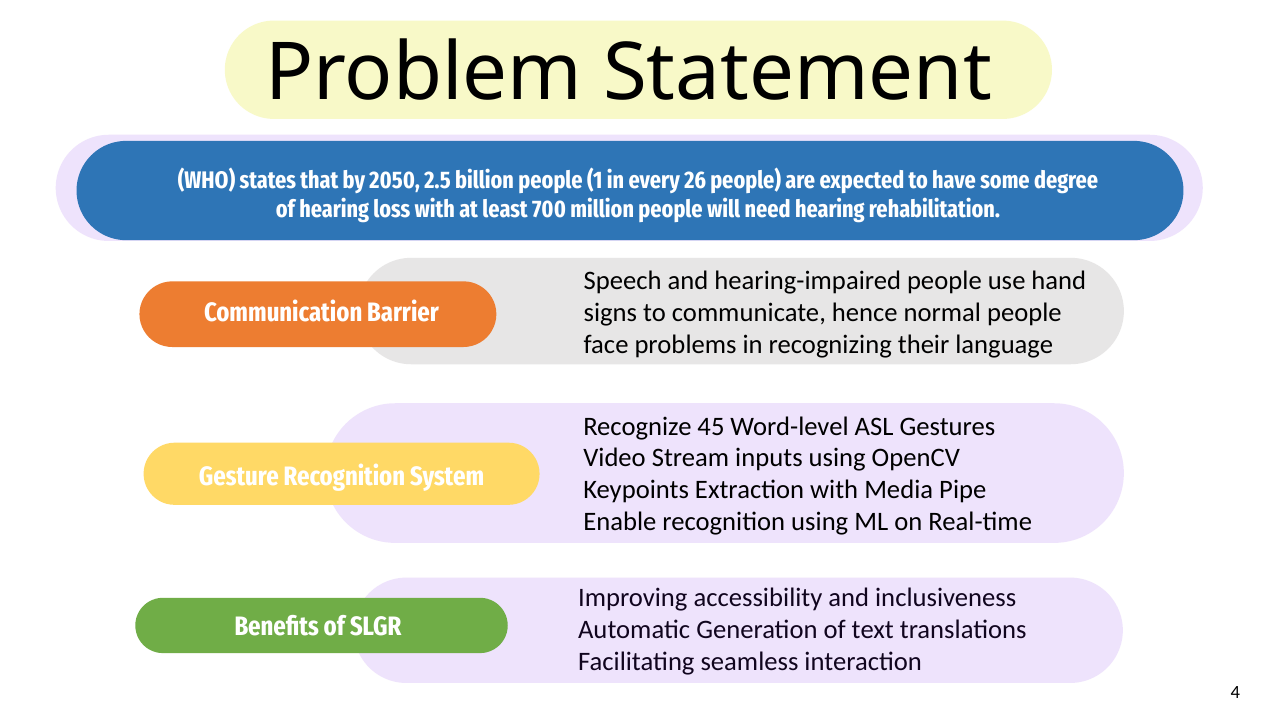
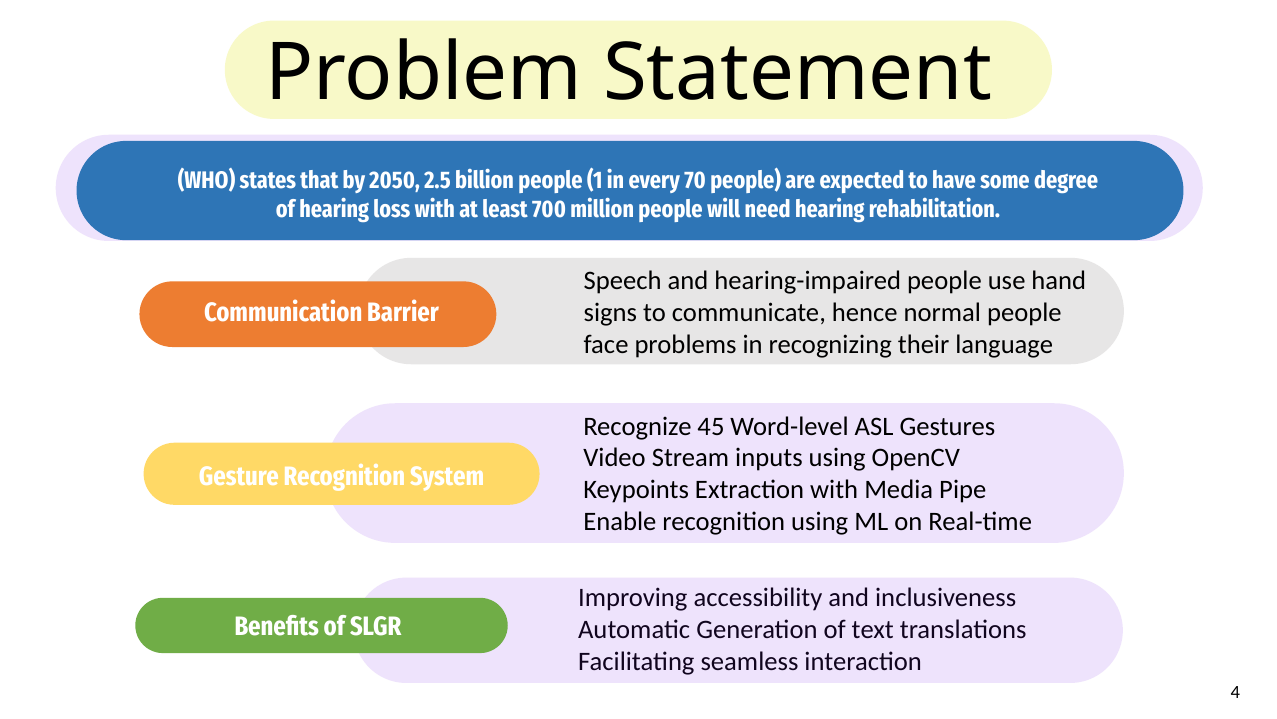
26: 26 -> 70 (695, 180)
